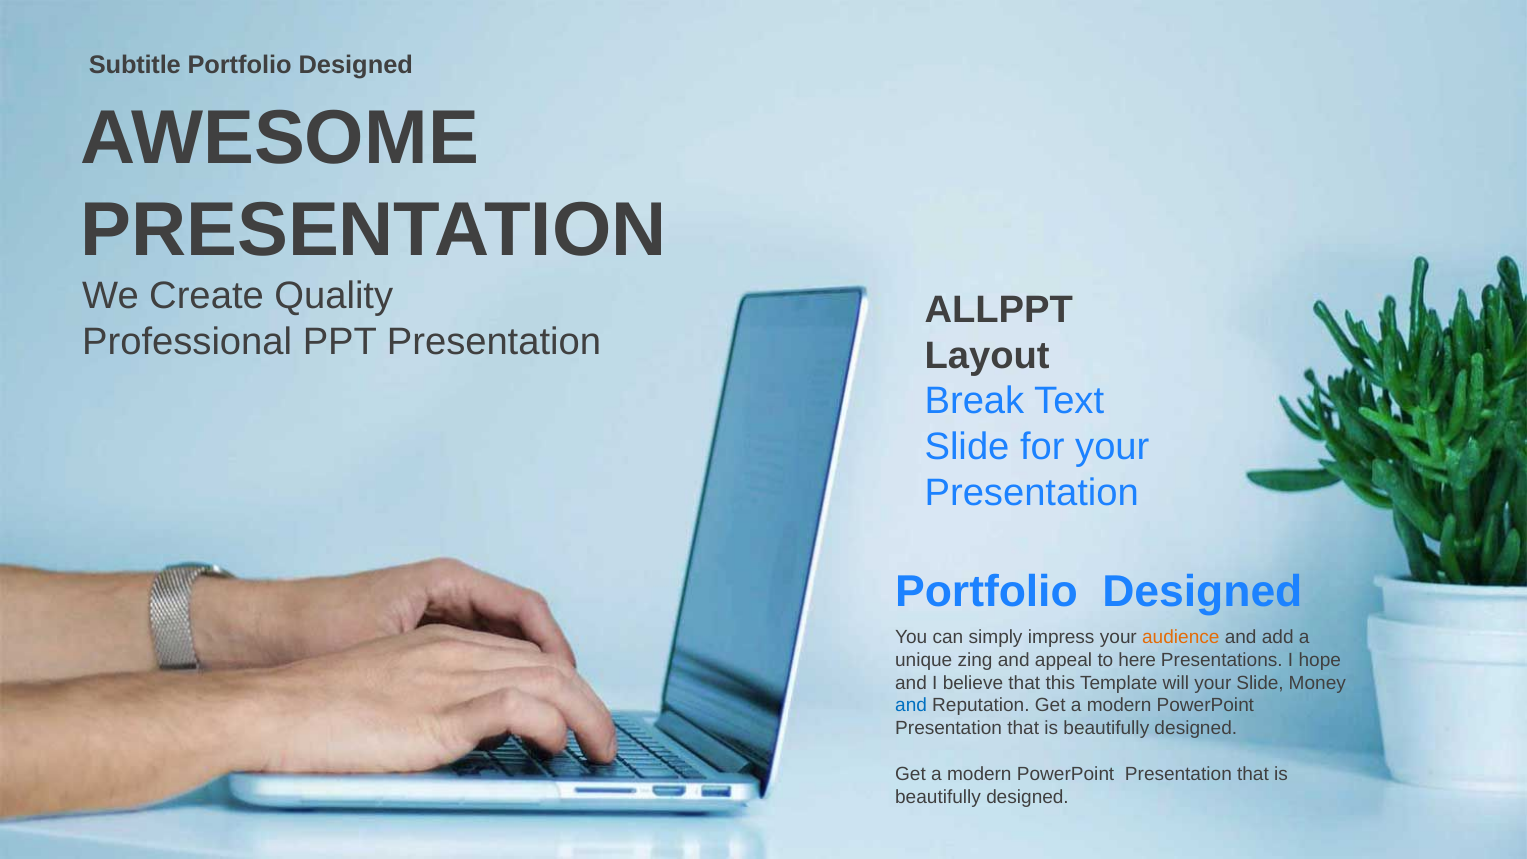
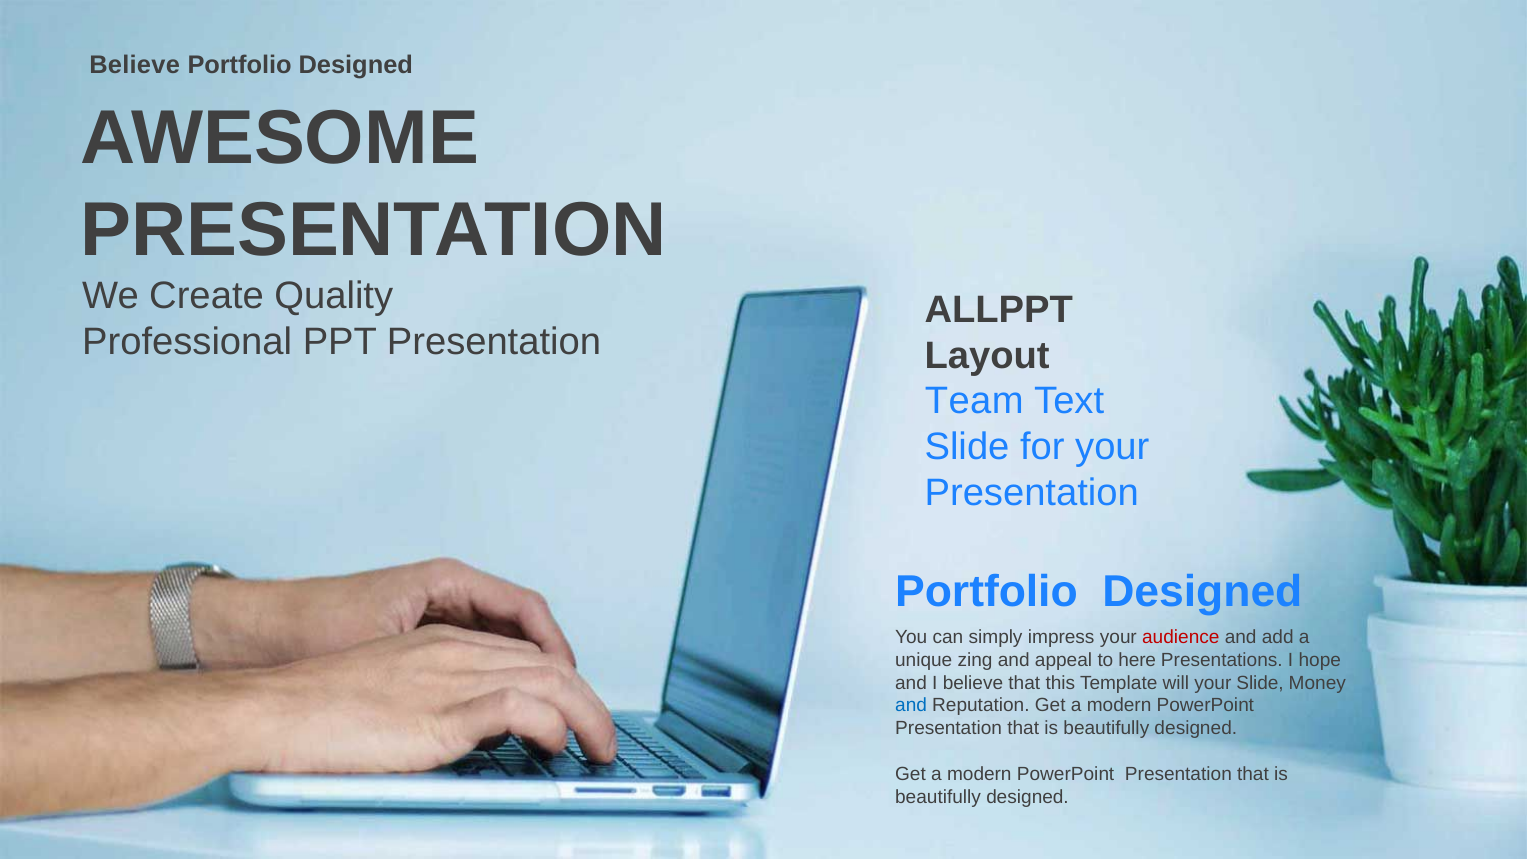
Subtitle: Subtitle -> Believe (135, 65)
Break: Break -> Team (974, 401)
audience colour: orange -> red (1181, 637)
